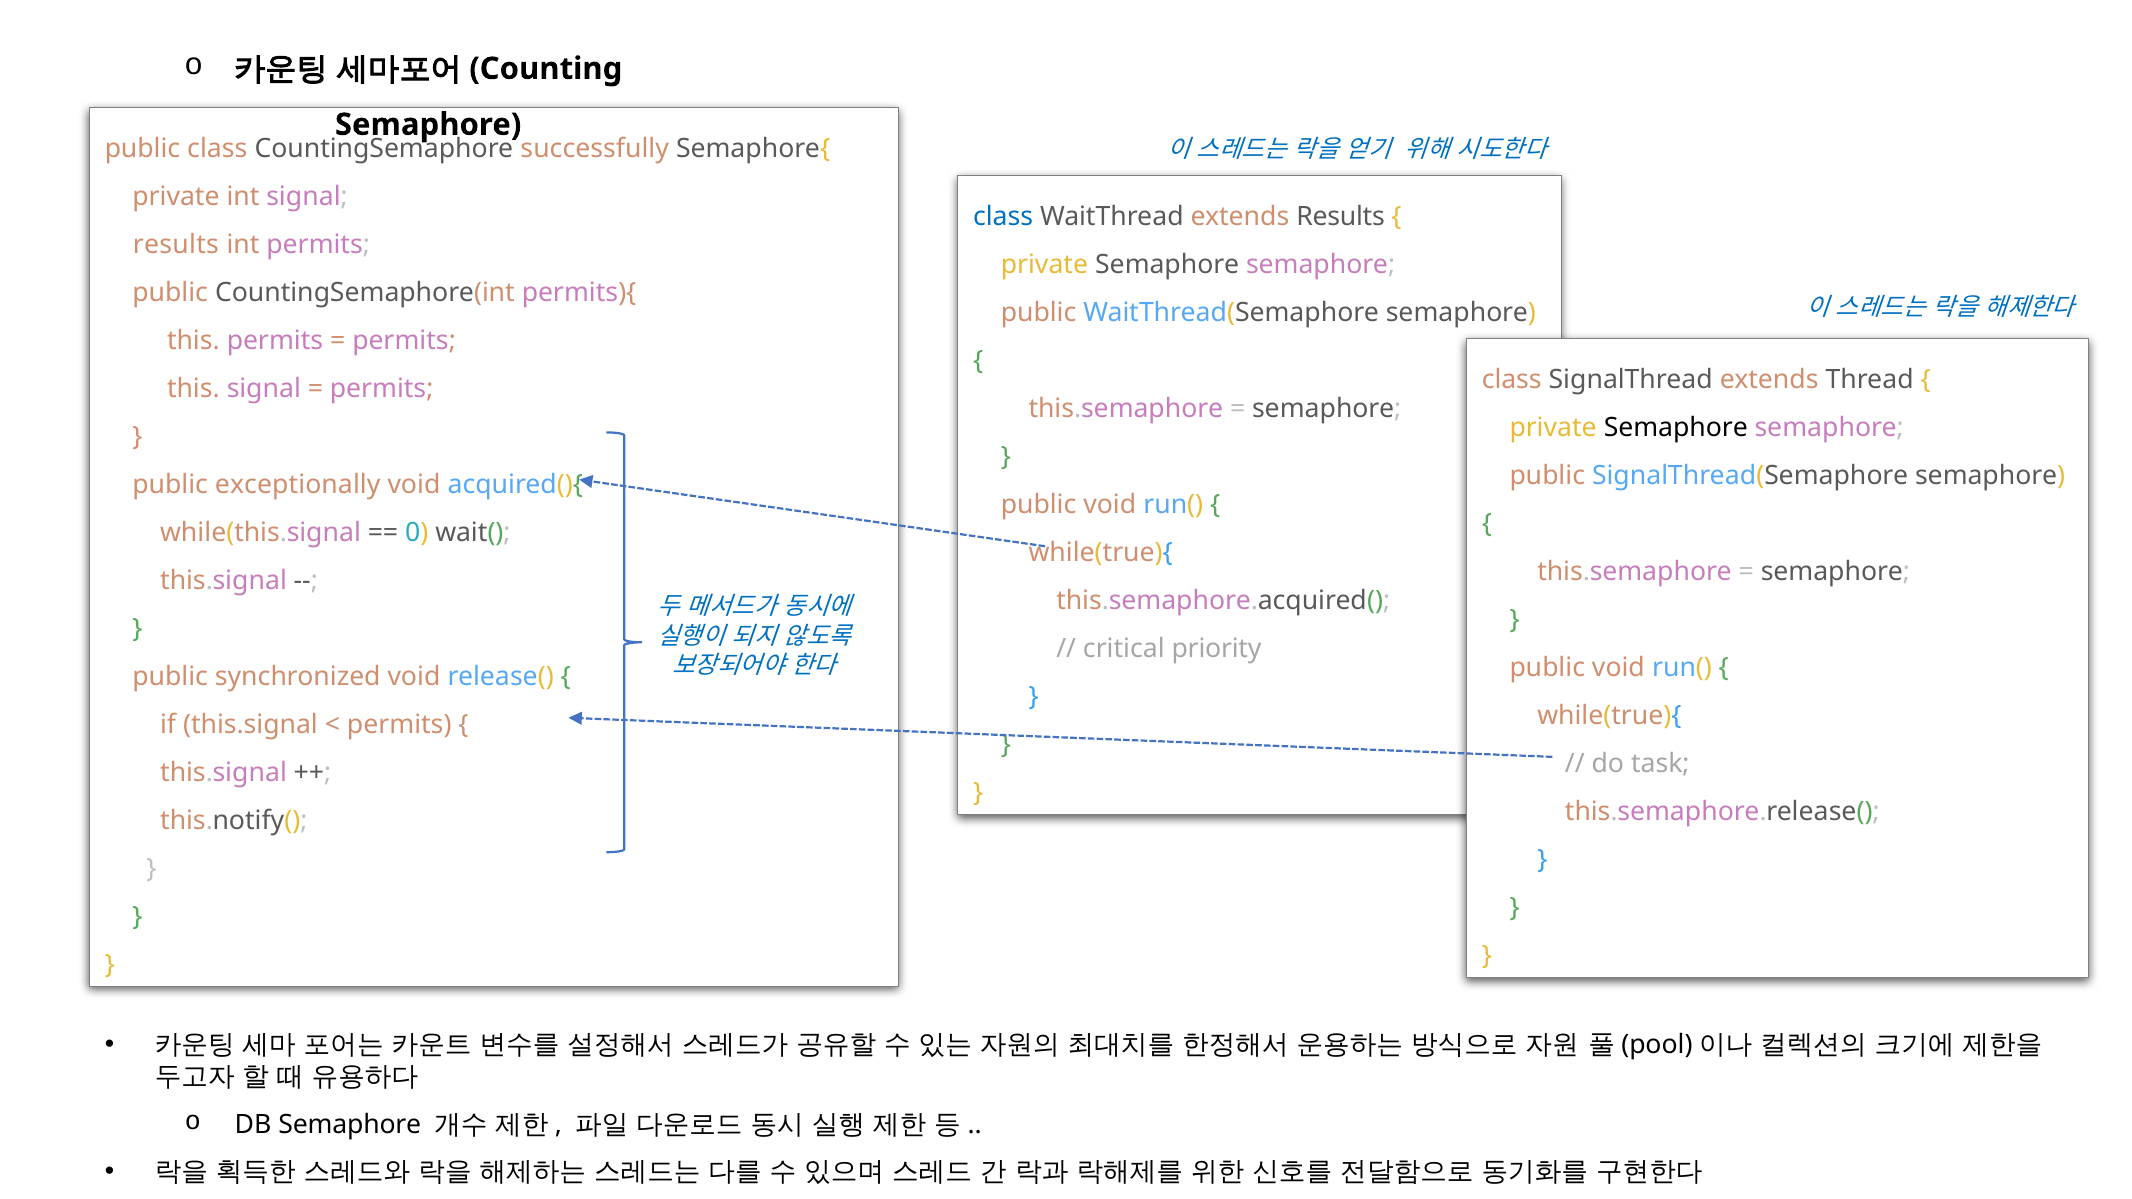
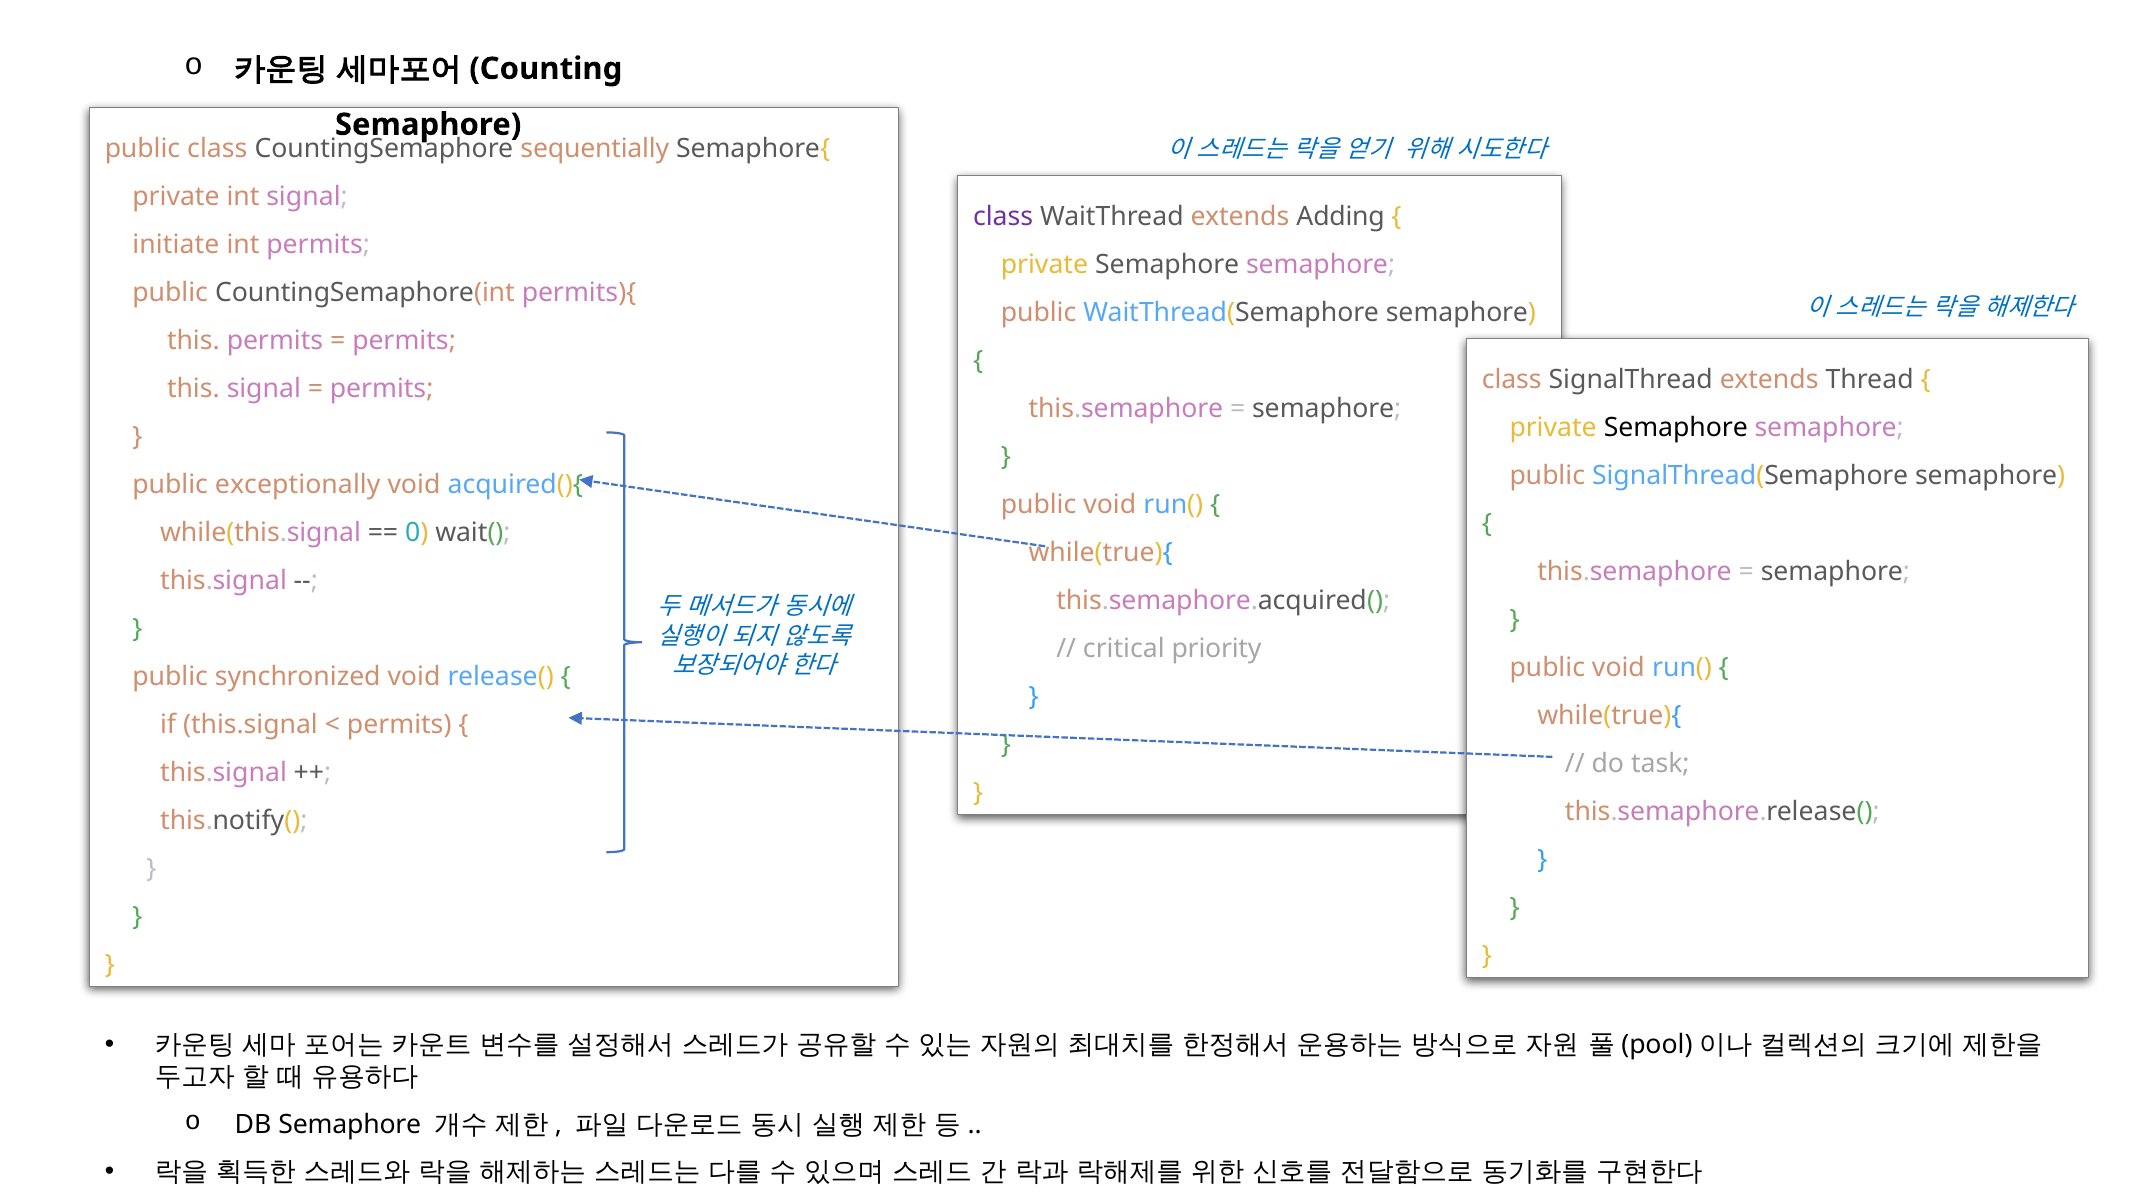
successfully: successfully -> sequentially (595, 149)
class colour: blue -> purple (1003, 217)
extends Results: Results -> Adding (1341, 217)
results: results -> initiate (176, 245)
